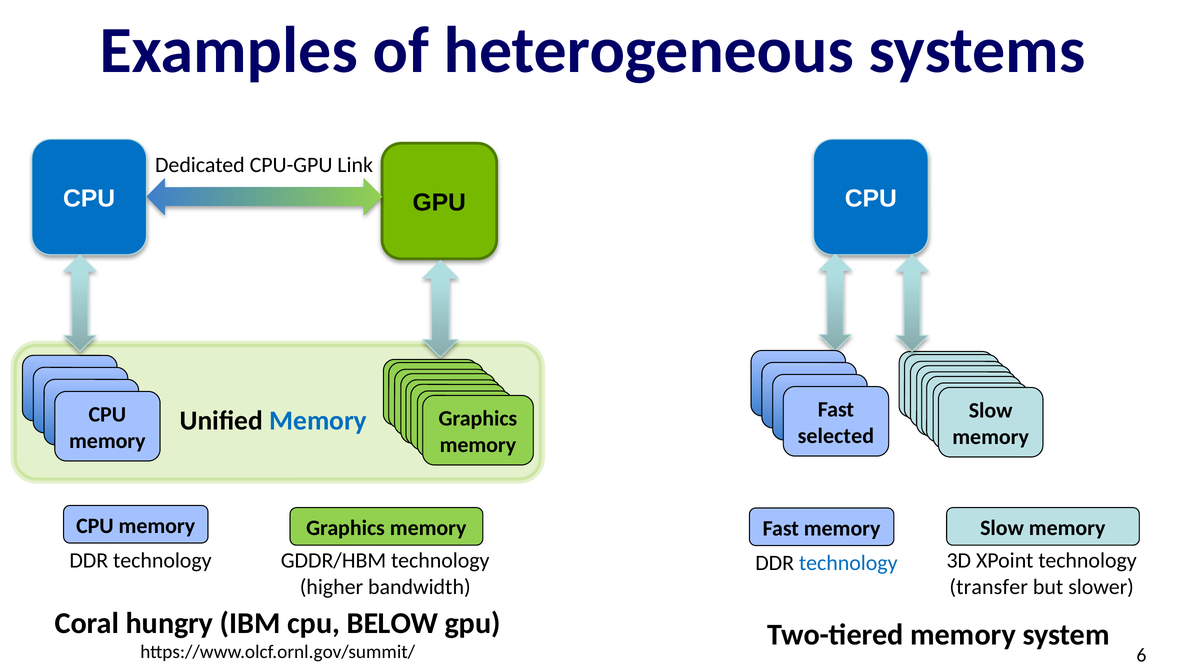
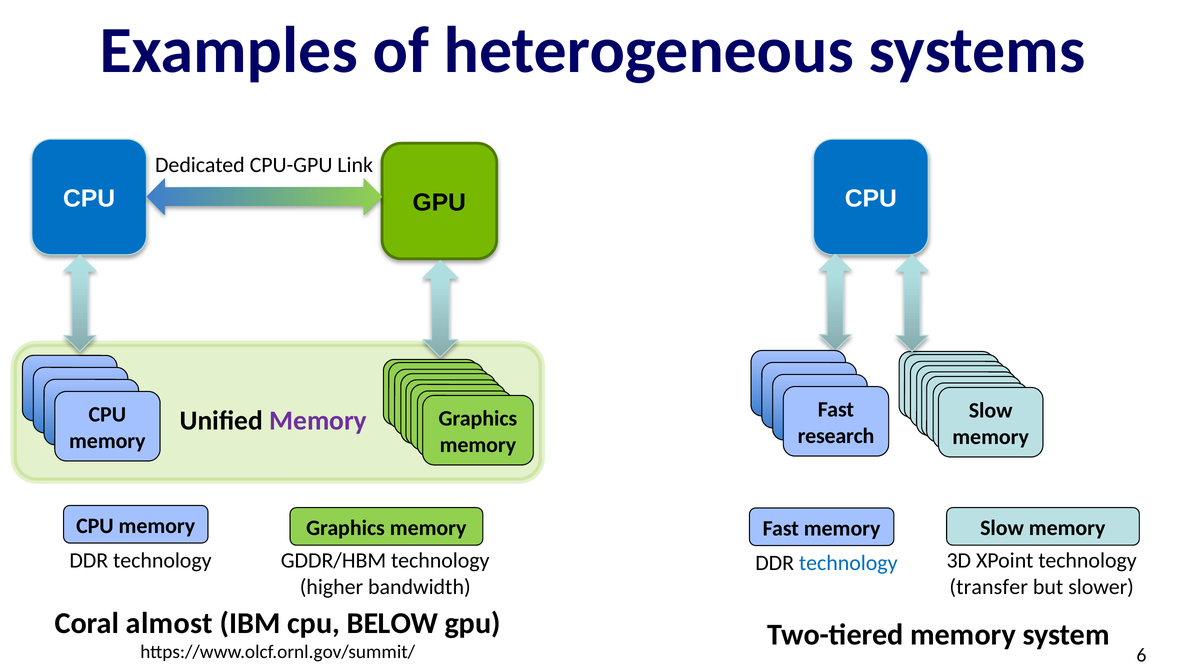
Memory colour: blue -> purple (318, 421)
selected: selected -> research (836, 436)
hungry: hungry -> almost (169, 623)
